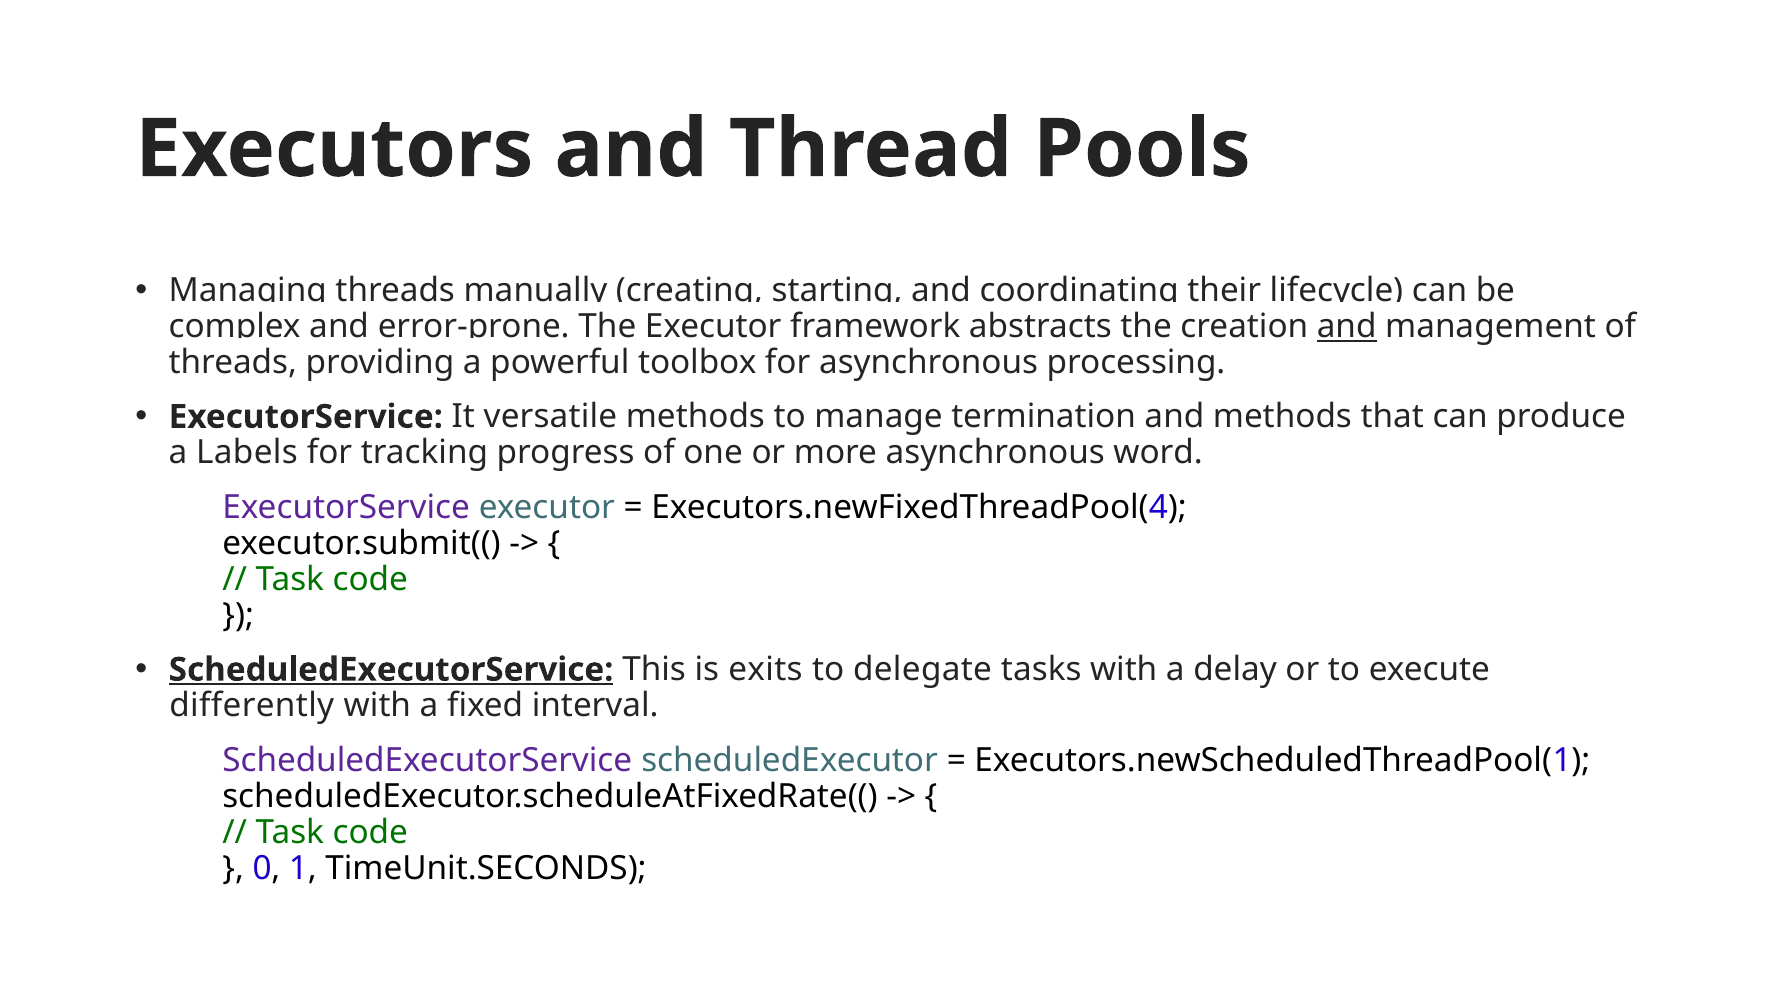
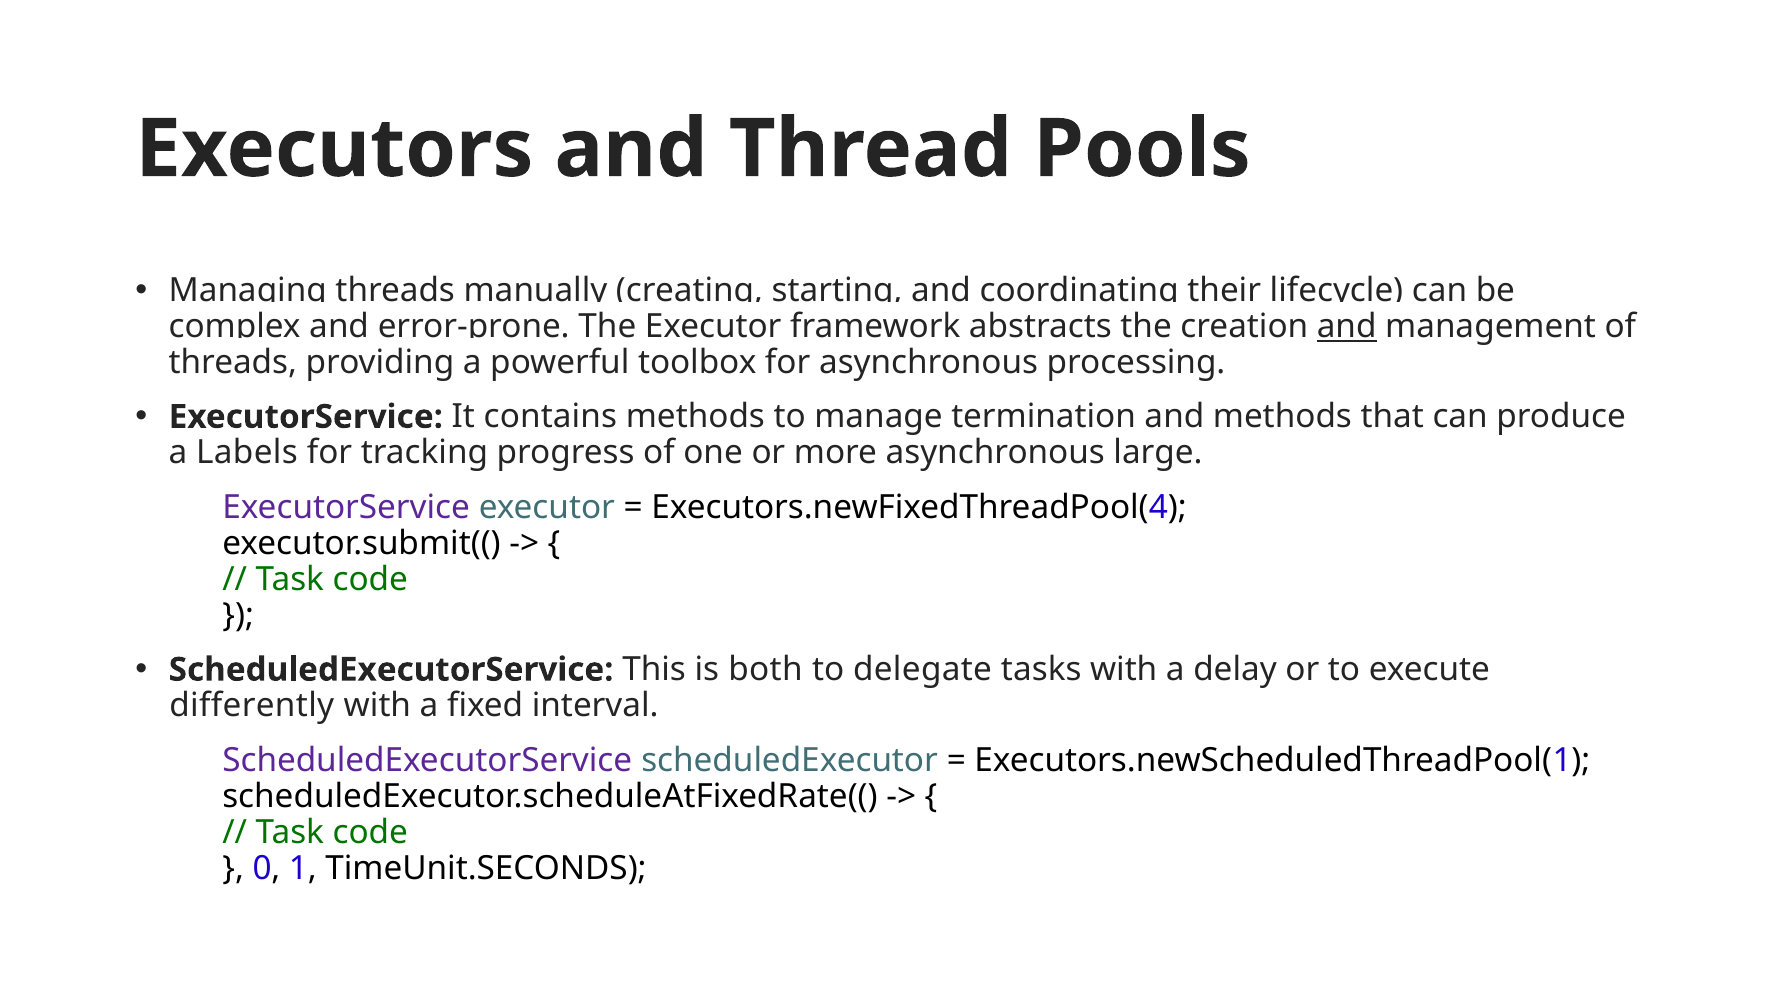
versatile: versatile -> contains (550, 417)
word: word -> large (1158, 453)
ScheduledExecutorService underline: present -> none (391, 670)
exits: exits -> both (765, 670)
